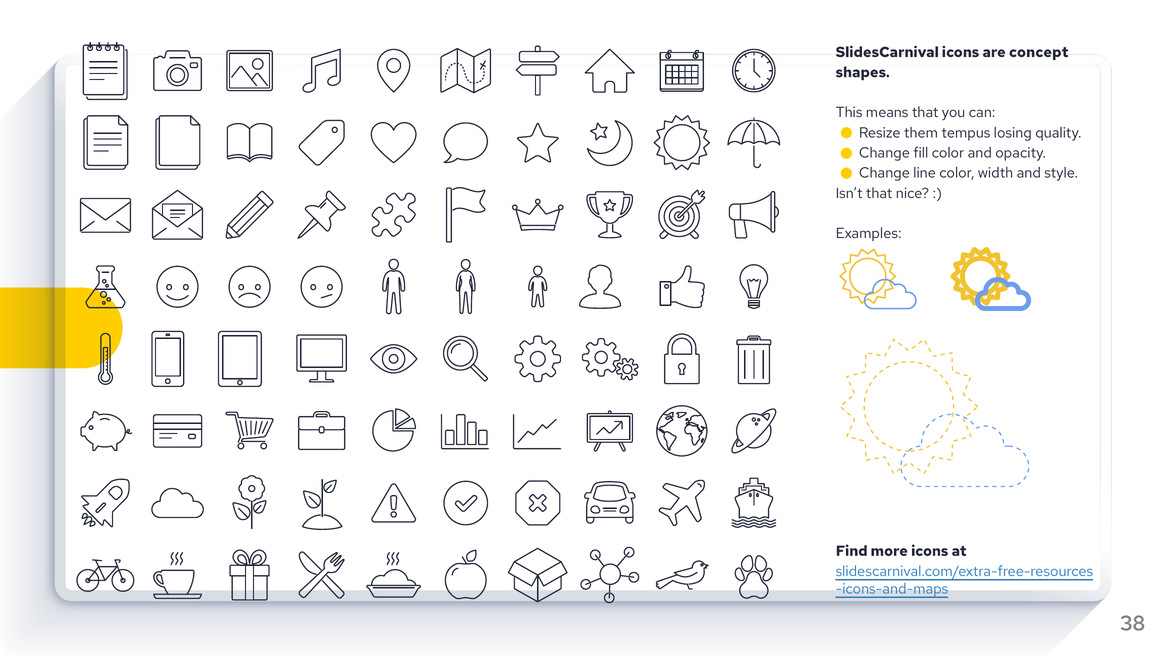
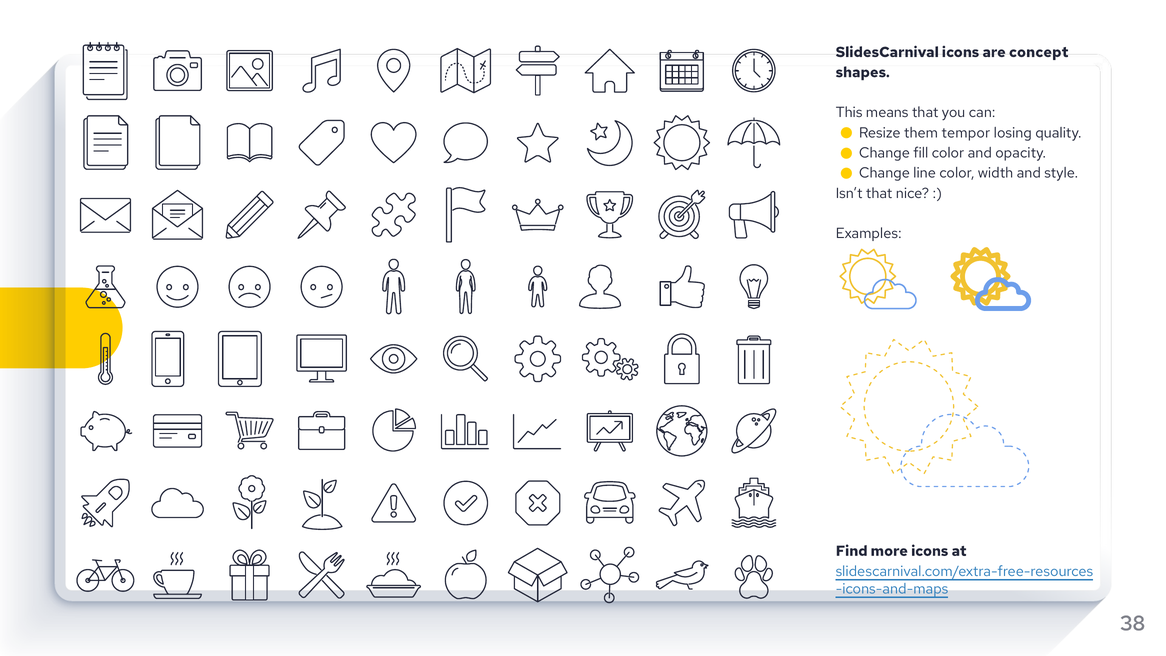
tempus: tempus -> tempor (966, 133)
